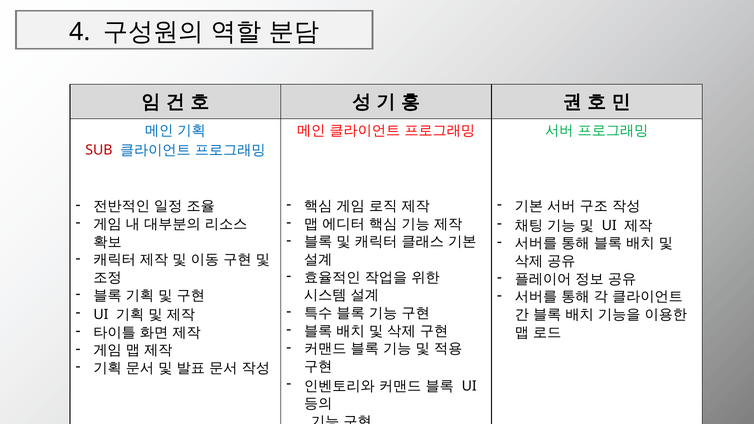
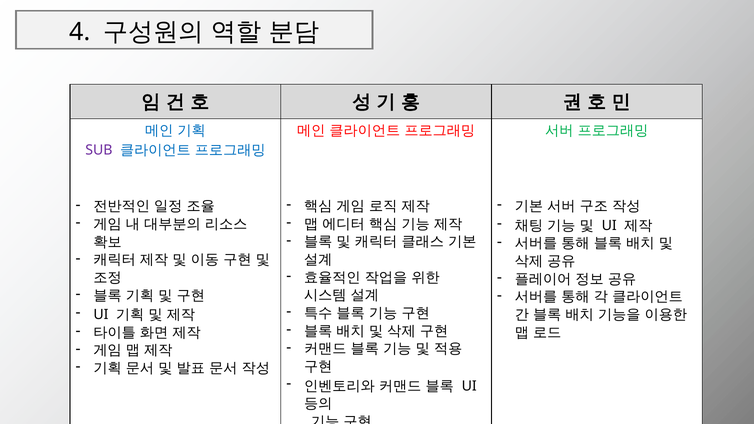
SUB colour: red -> purple (99, 150)
